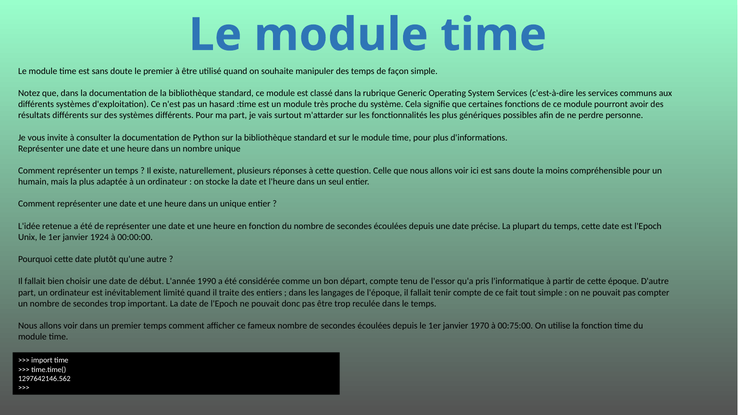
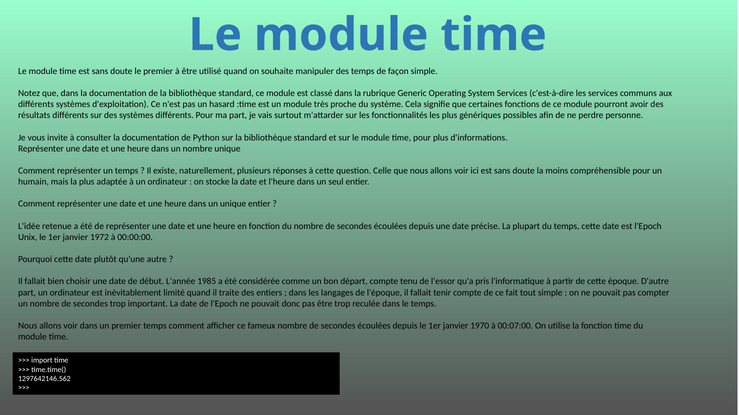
1924: 1924 -> 1972 (99, 238)
1990: 1990 -> 1985 (207, 282)
00:75:00: 00:75:00 -> 00:07:00 (515, 326)
